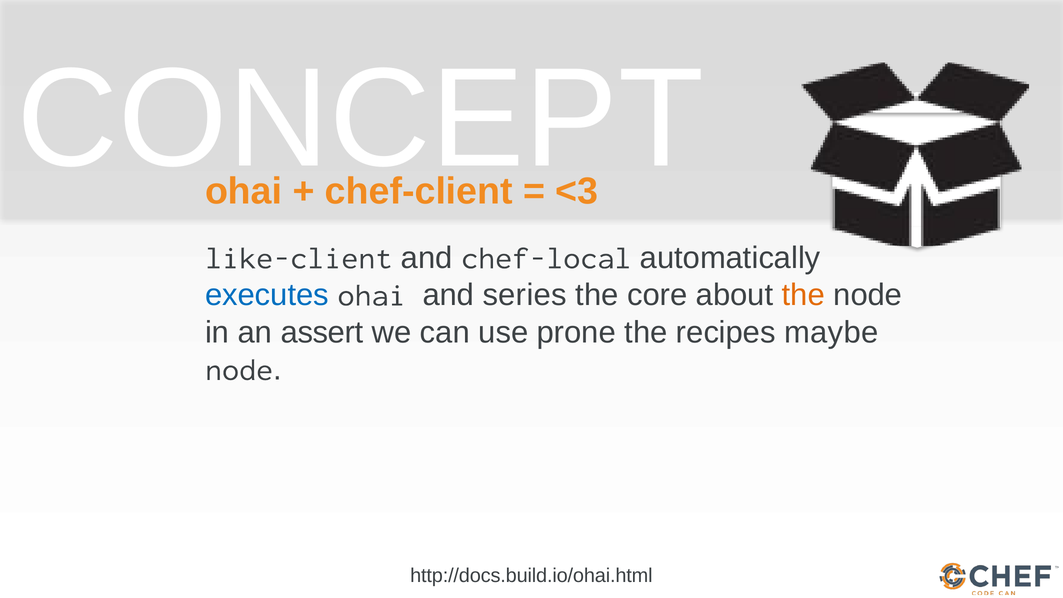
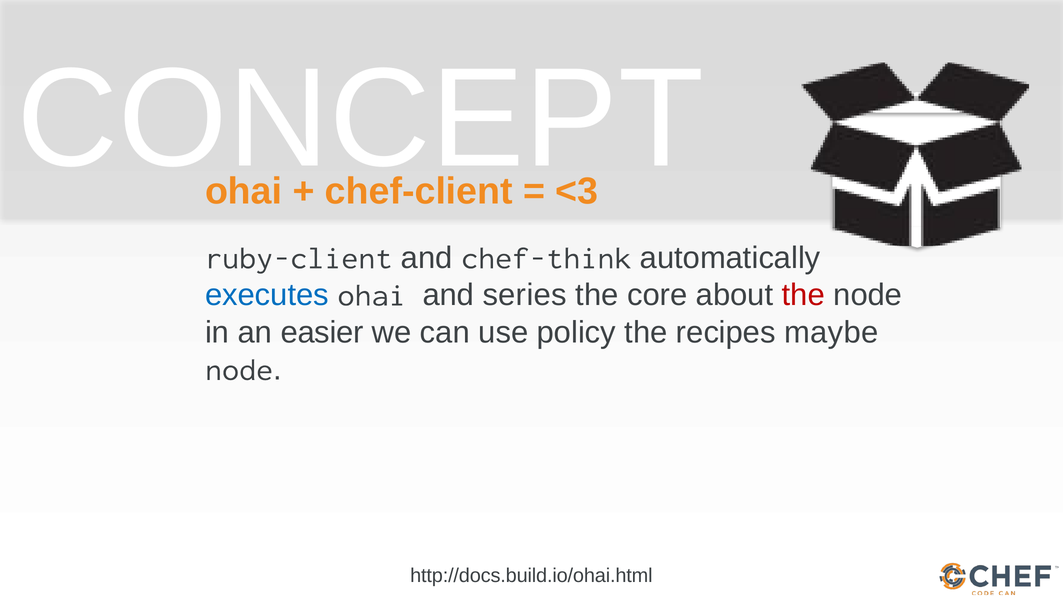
like-client: like-client -> ruby-client (299, 258)
chef-local: chef-local -> chef-think (546, 258)
the colour: orange -> red (803, 295)
assert: assert -> easier (322, 332)
prone: prone -> policy (576, 332)
